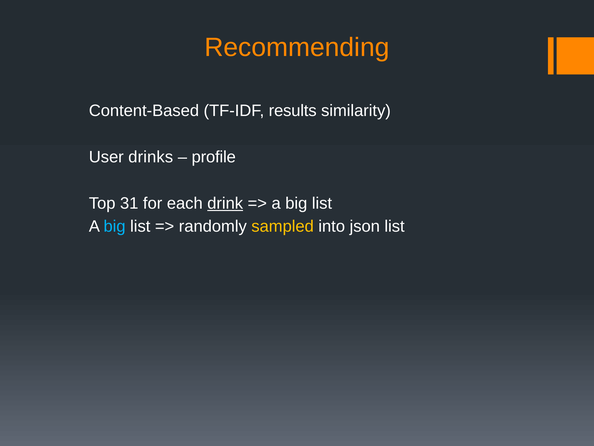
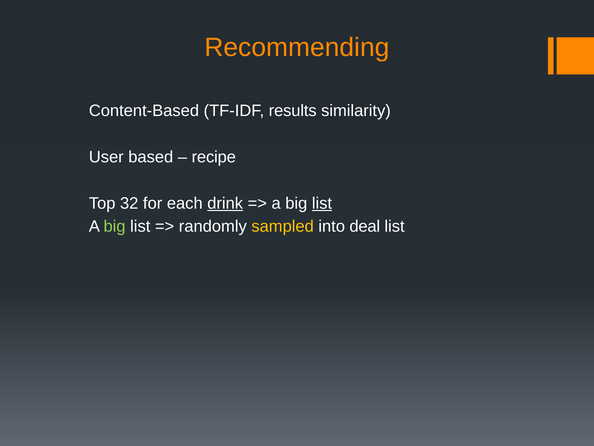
drinks: drinks -> based (151, 157)
profile: profile -> recipe (214, 157)
31: 31 -> 32 (129, 203)
list underline: none -> present (322, 203)
big colour: light blue -> light green (115, 226)
json: json -> deal (365, 226)
